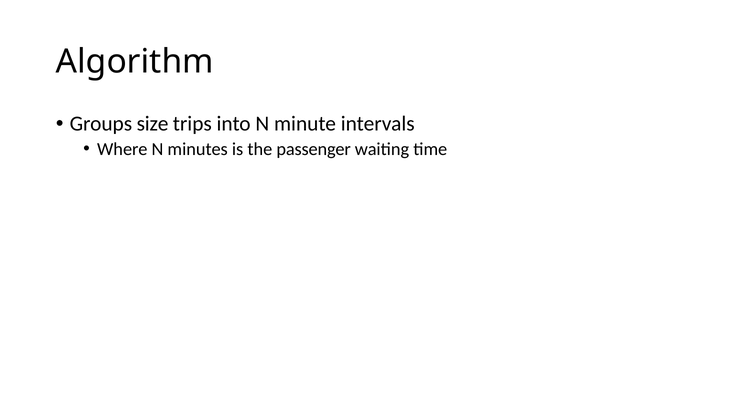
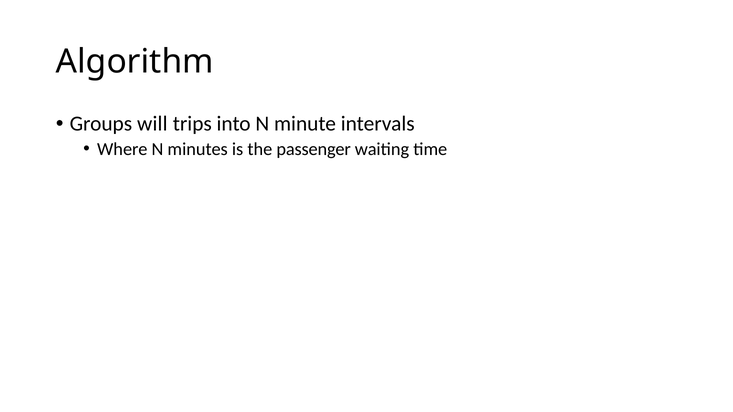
size: size -> will (152, 124)
